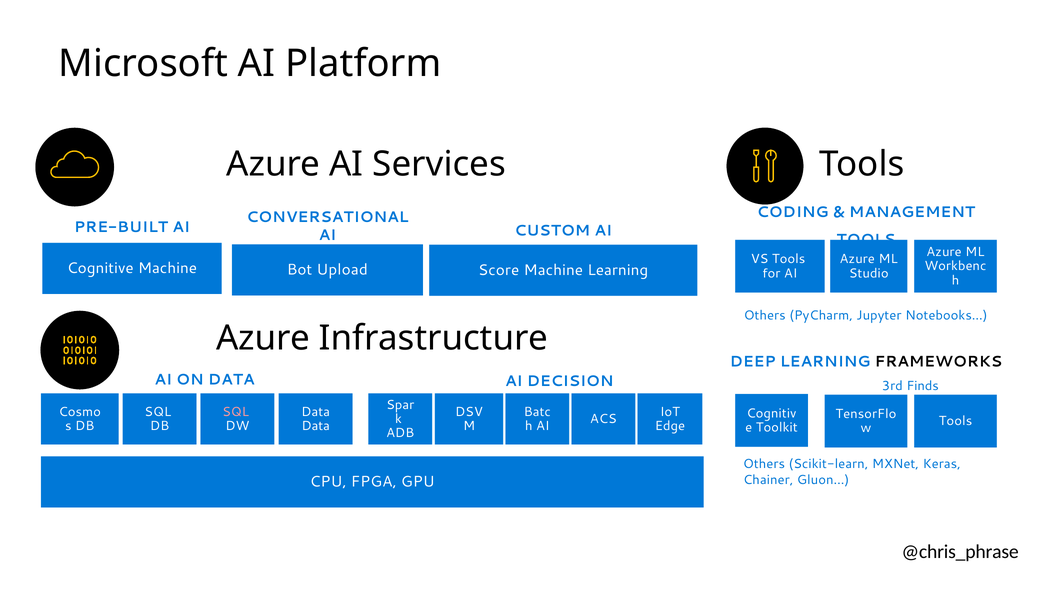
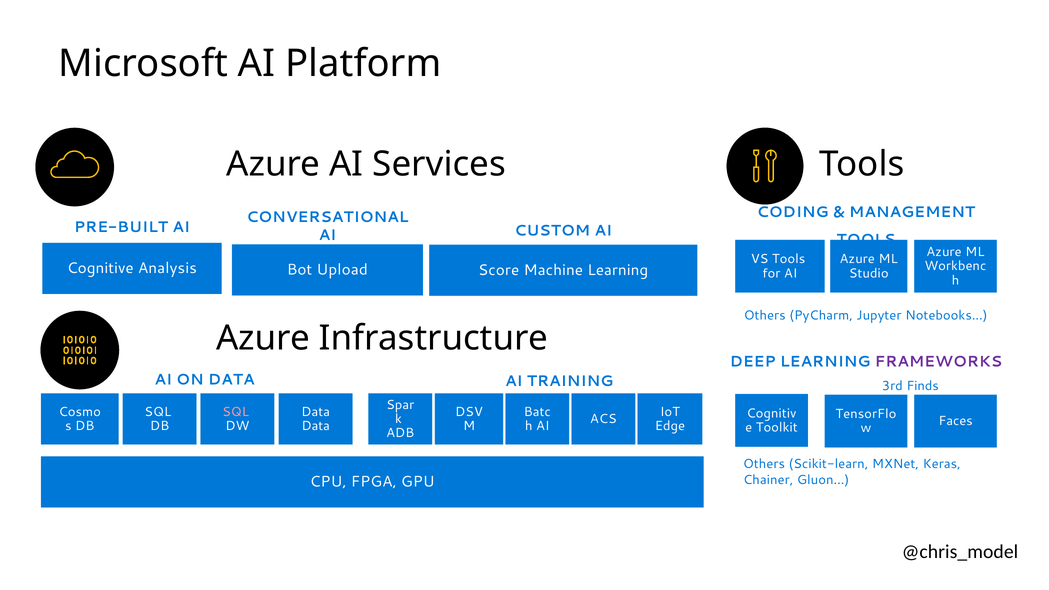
Cognitive Machine: Machine -> Analysis (167, 268)
FRAMEWORKS colour: black -> purple (938, 362)
DECISION: DECISION -> TRAINING (570, 381)
Tools: Tools -> Faces (956, 421)
@chris_phrase: @chris_phrase -> @chris_model (960, 552)
